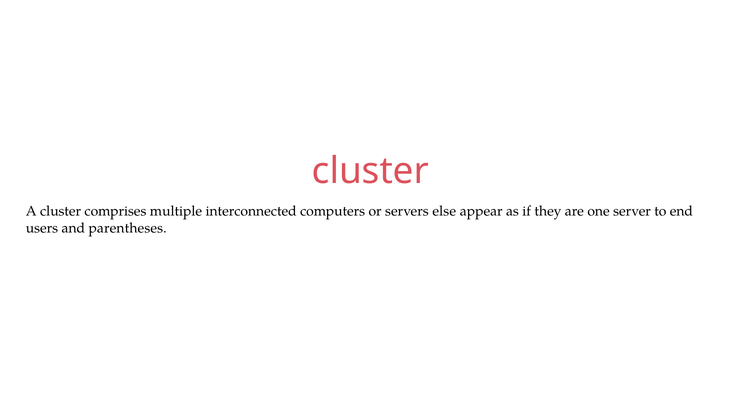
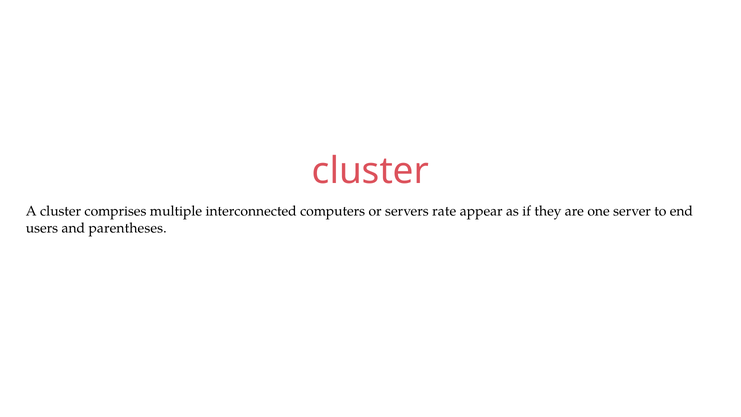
else: else -> rate (444, 211)
